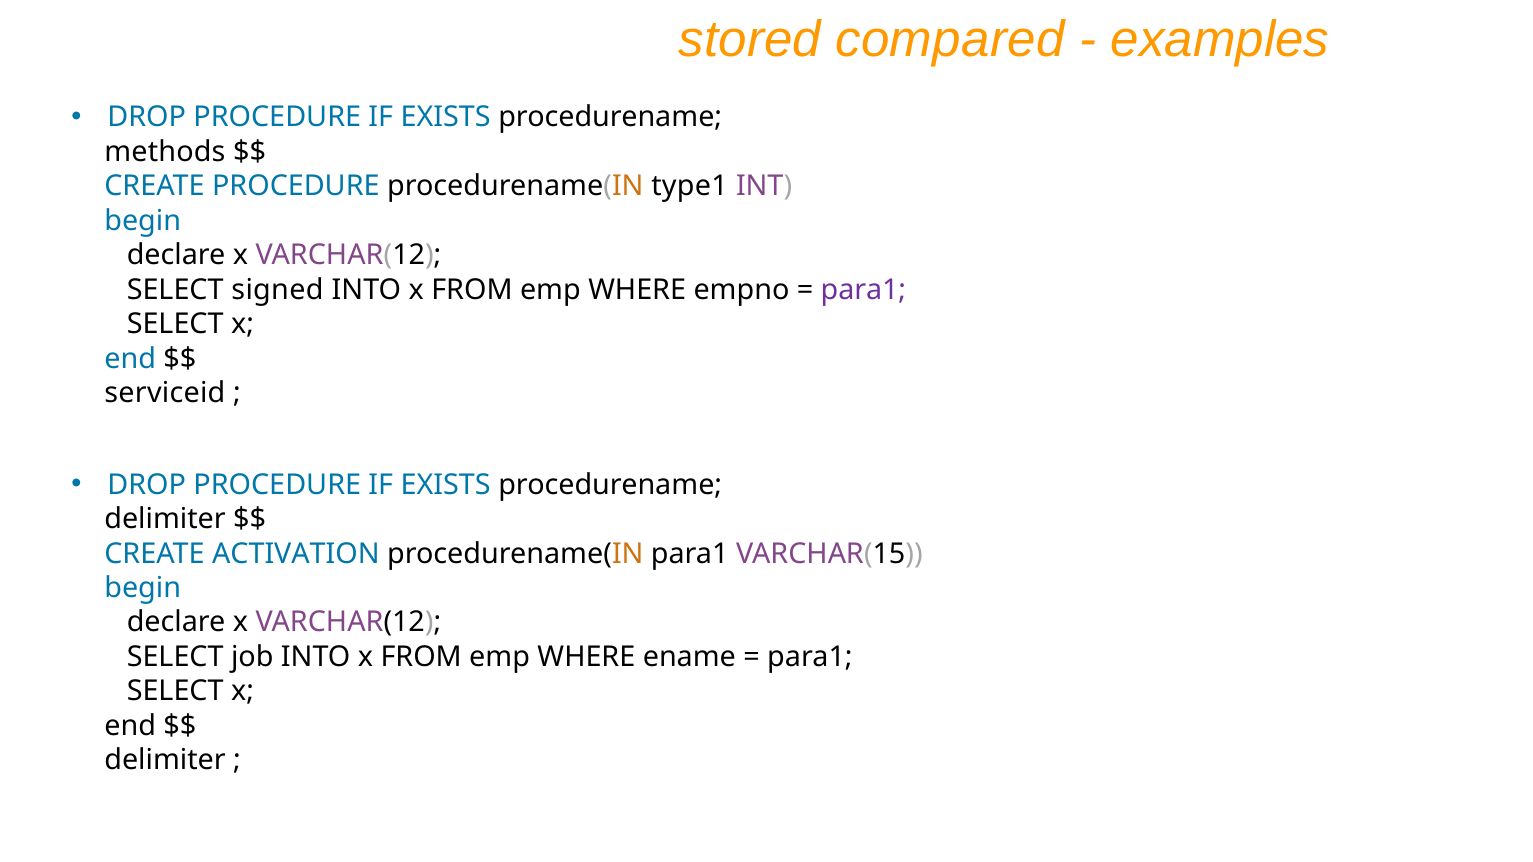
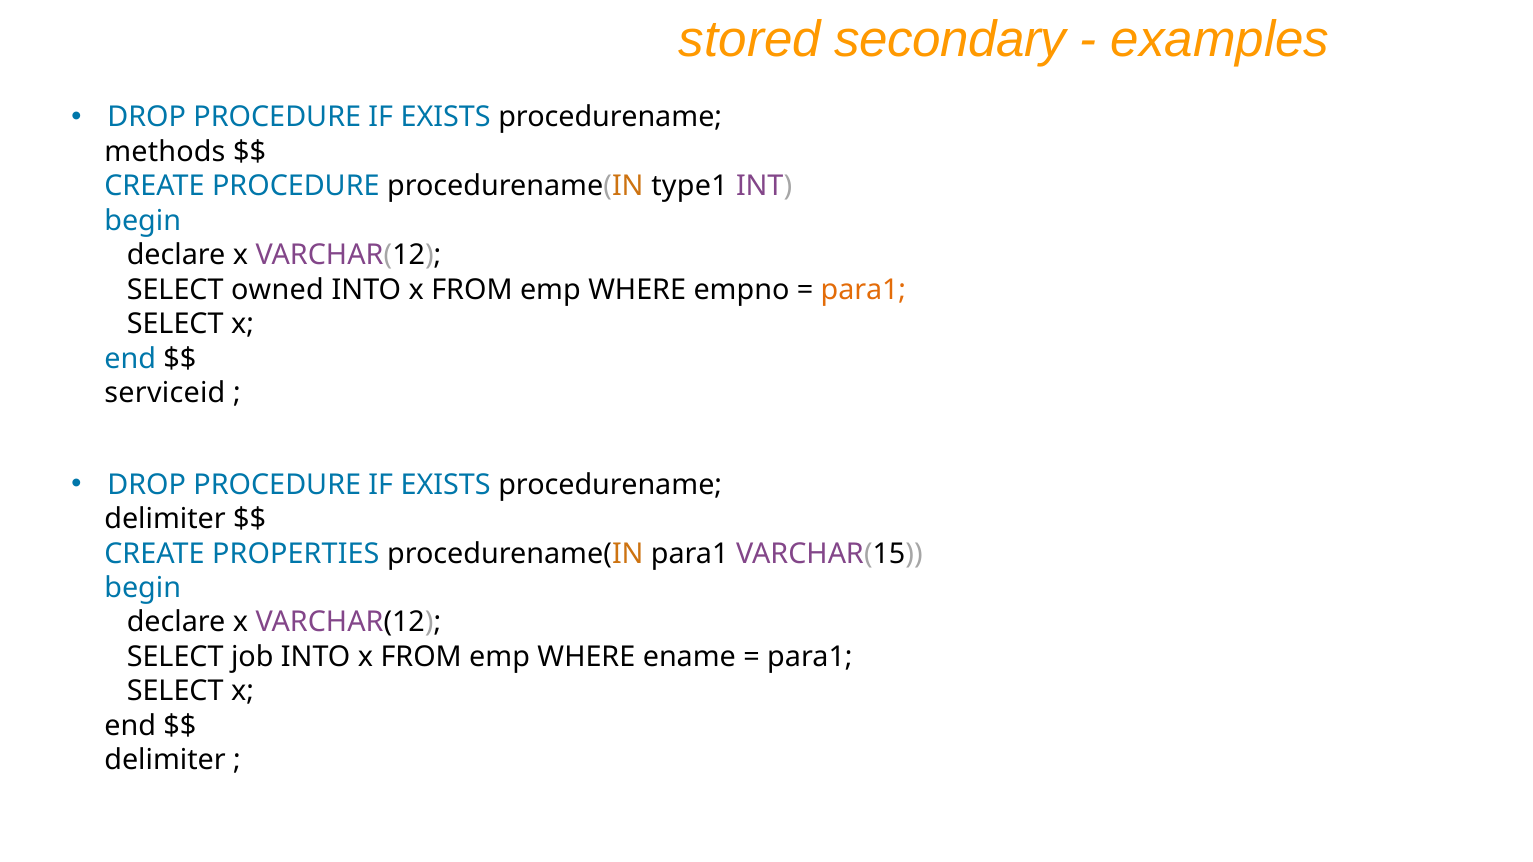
compared: compared -> secondary (950, 40)
signed: signed -> owned (277, 290)
para1 colour: purple -> orange (863, 290)
ACTIVATION: ACTIVATION -> PROPERTIES (296, 554)
